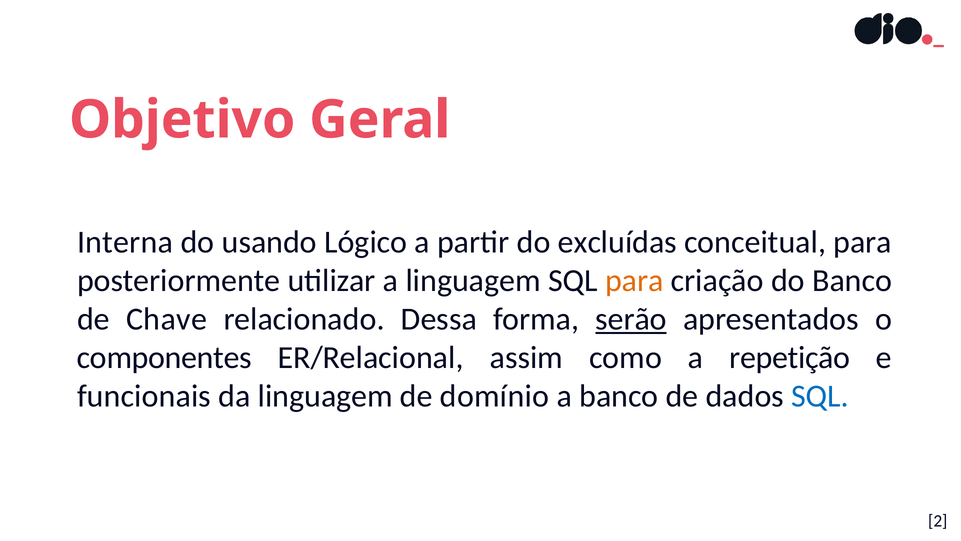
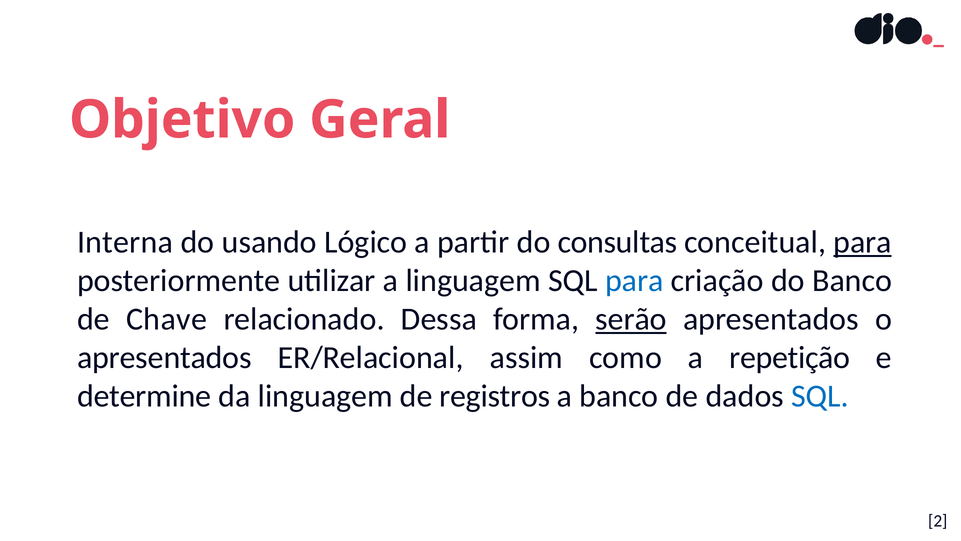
excluídas: excluídas -> consultas (617, 242)
para underline: none -> present (862, 242)
para colour: orange -> blue (634, 281)
componentes: componentes -> apresentados (164, 357)
funcionais: funcionais -> determine (144, 396)
domínio: domínio -> registros (495, 396)
